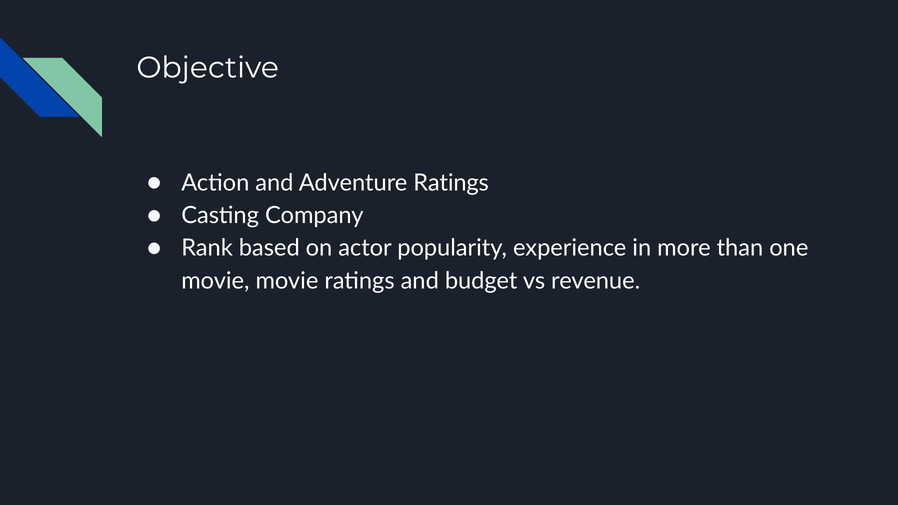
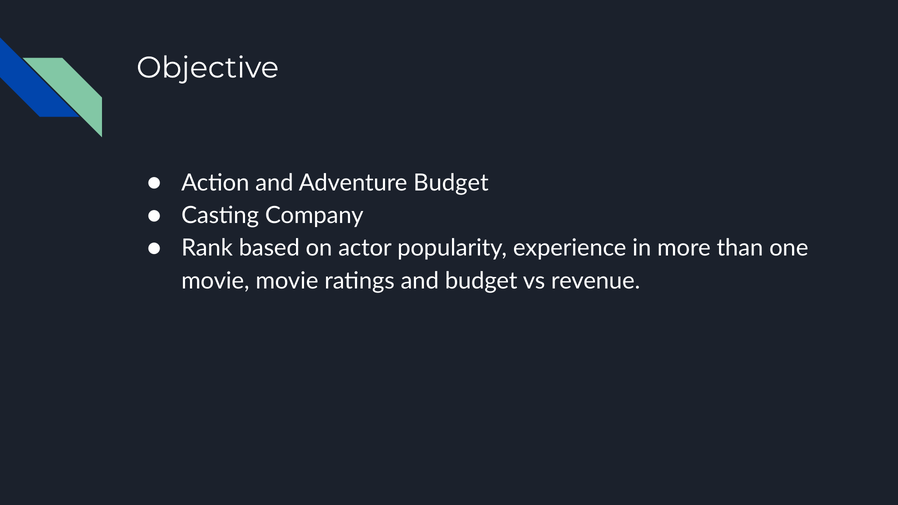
Adventure Ratings: Ratings -> Budget (451, 183)
